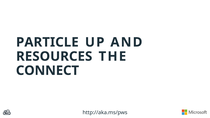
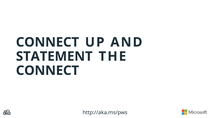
PARTICLE: PARTICLE -> CONNECT (47, 42)
RESOURCES: RESOURCES -> STATEMENT (54, 56)
